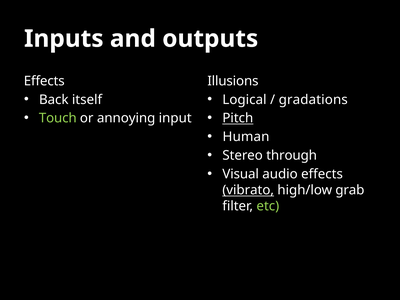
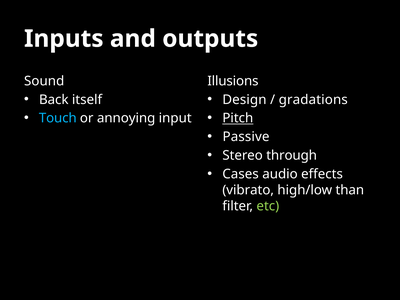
Effects: Effects -> Sound (44, 81)
Logical: Logical -> Design (244, 100)
Touch colour: light green -> light blue (58, 118)
Human: Human -> Passive (246, 137)
Visual: Visual -> Cases (241, 174)
vibrato underline: present -> none (248, 190)
grab: grab -> than (350, 190)
